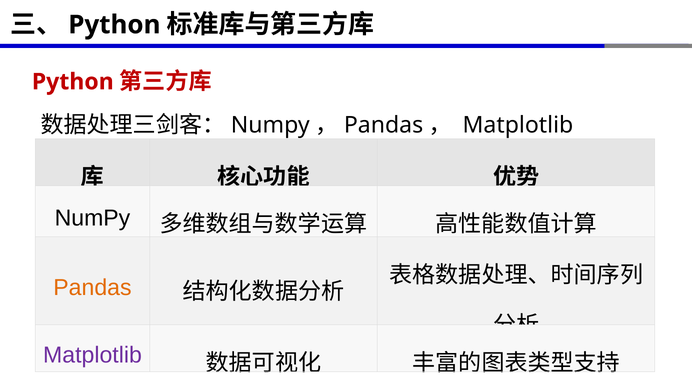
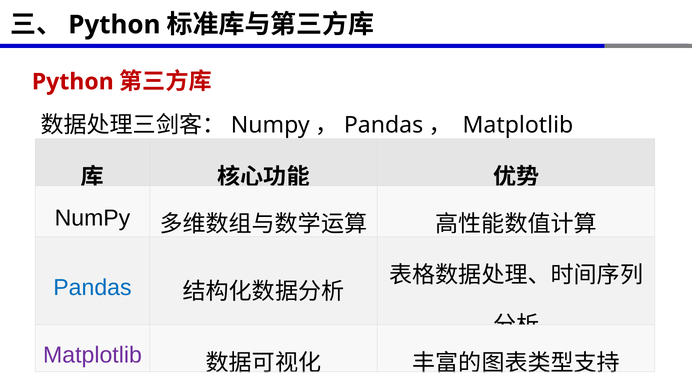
Pandas colour: orange -> blue (92, 288)
